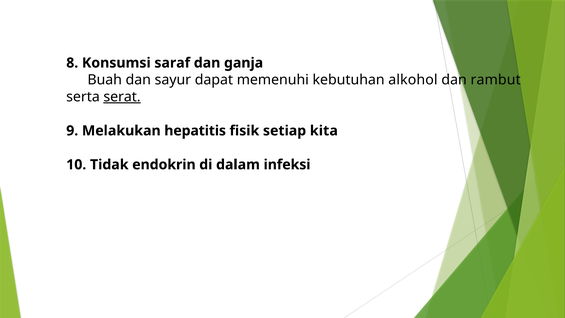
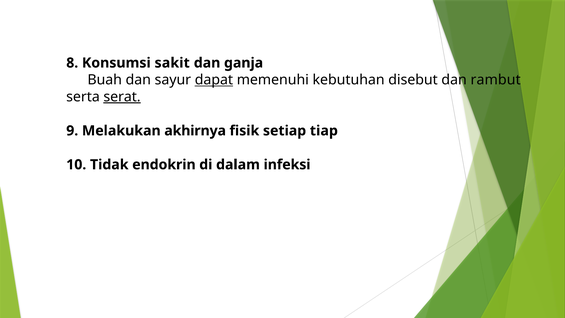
saraf: saraf -> sakit (172, 63)
dapat underline: none -> present (214, 80)
alkohol: alkohol -> disebut (413, 80)
hepatitis: hepatitis -> akhirnya (195, 131)
kita: kita -> tiap (324, 131)
